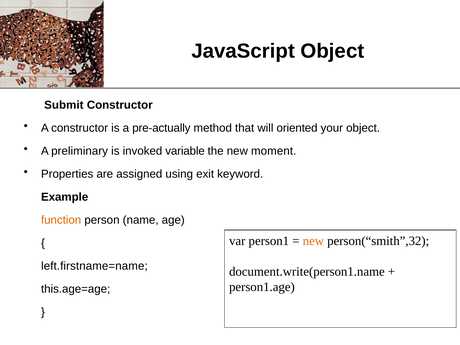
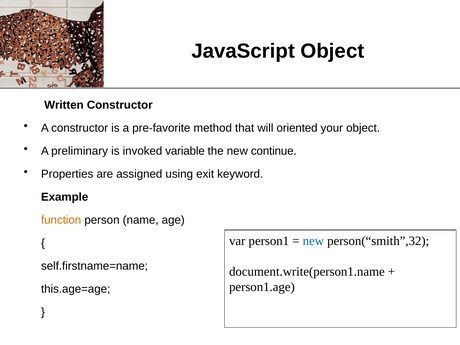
Submit: Submit -> Written (64, 105)
pre-actually: pre-actually -> pre-favorite (161, 128)
moment: moment -> continue (274, 151)
new colour: orange -> blue (313, 241)
left.firstname=name: left.firstname=name -> self.firstname=name (94, 266)
